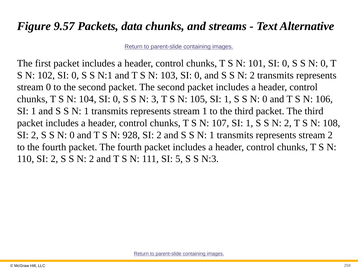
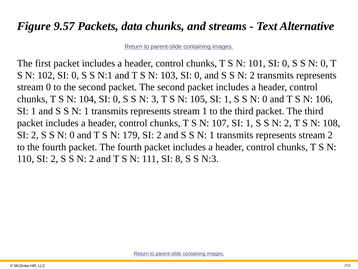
928: 928 -> 179 (131, 135)
5: 5 -> 8 (179, 159)
